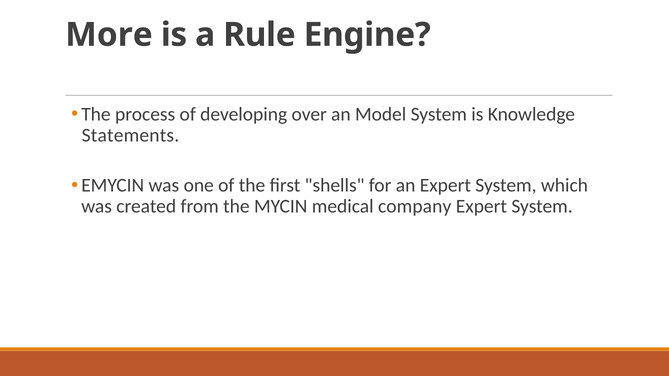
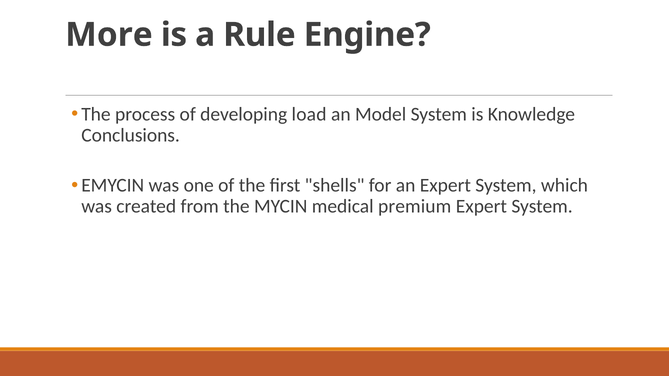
over: over -> load (309, 114)
Statements: Statements -> Conclusions (131, 135)
company: company -> premium (415, 207)
